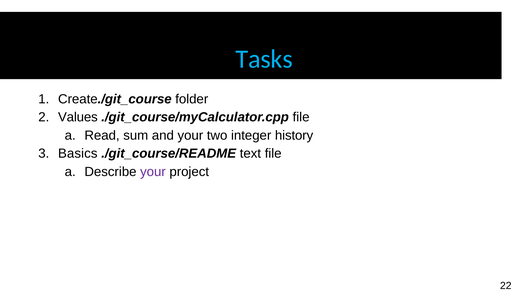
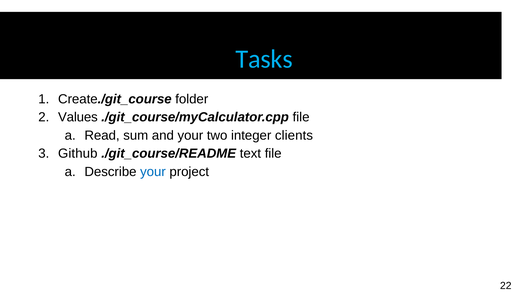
history: history -> clients (294, 135)
Basics: Basics -> Github (78, 154)
your colour: purple -> blue (153, 172)
